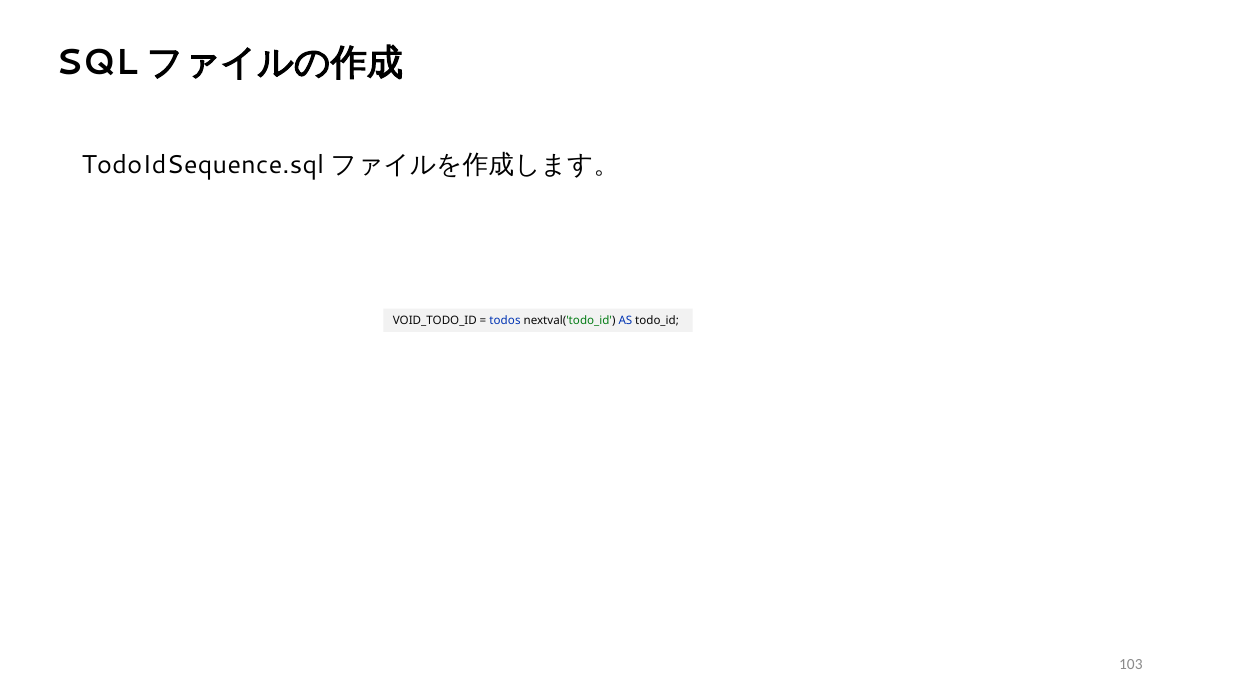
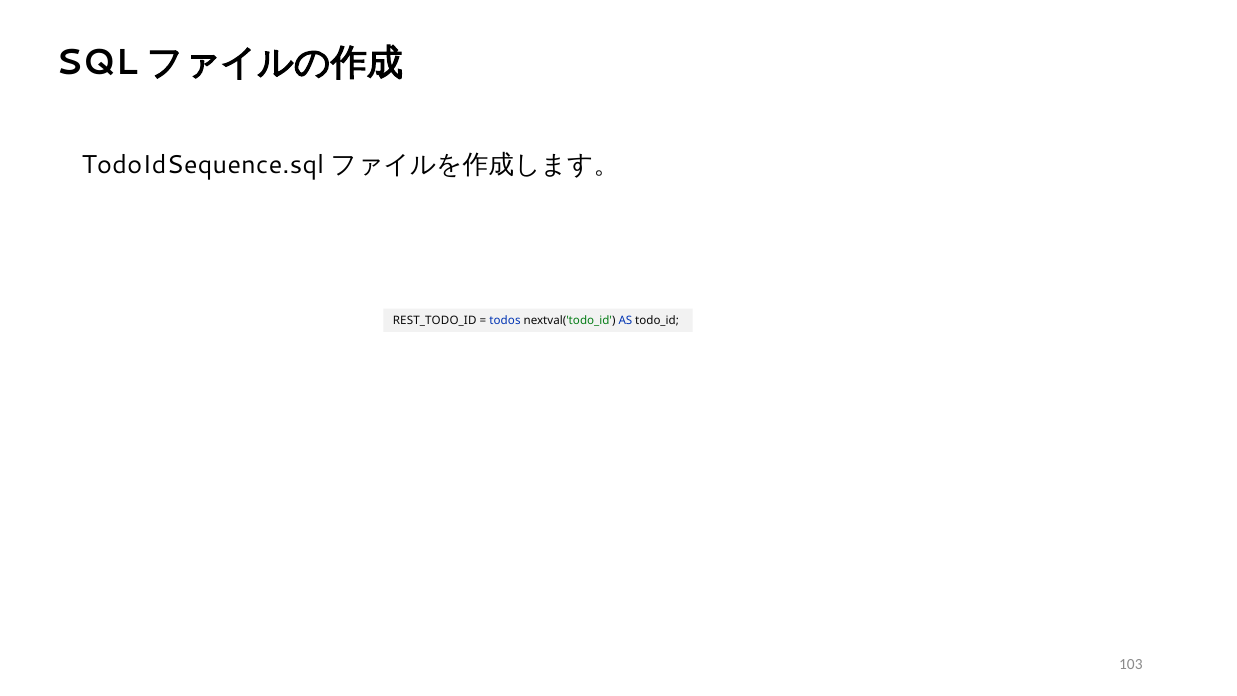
VOID_TODO_ID: VOID_TODO_ID -> REST_TODO_ID (435, 321)
